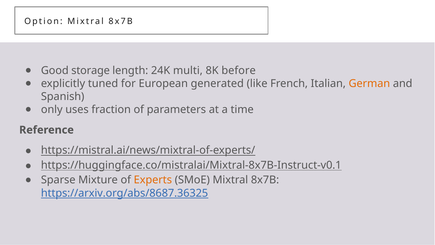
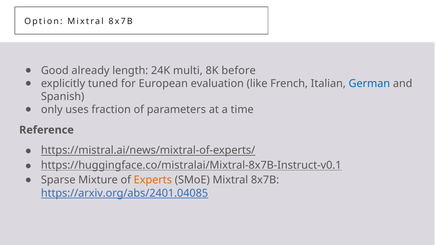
storage: storage -> already (91, 70)
generated: generated -> evaluation (217, 83)
German colour: orange -> blue (369, 83)
https://arxiv.org/abs/8687.36325: https://arxiv.org/abs/8687.36325 -> https://arxiv.org/abs/2401.04085 (125, 193)
